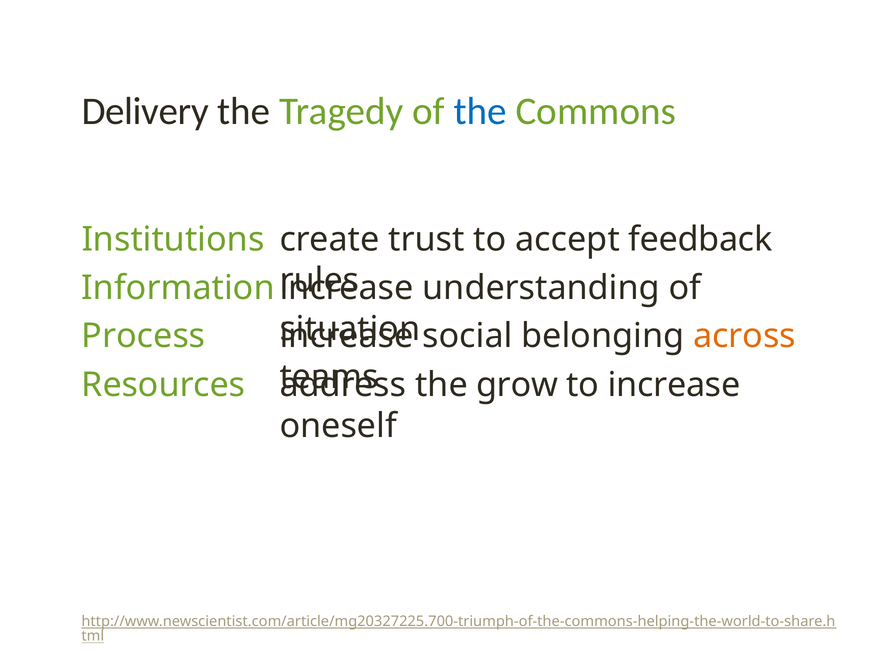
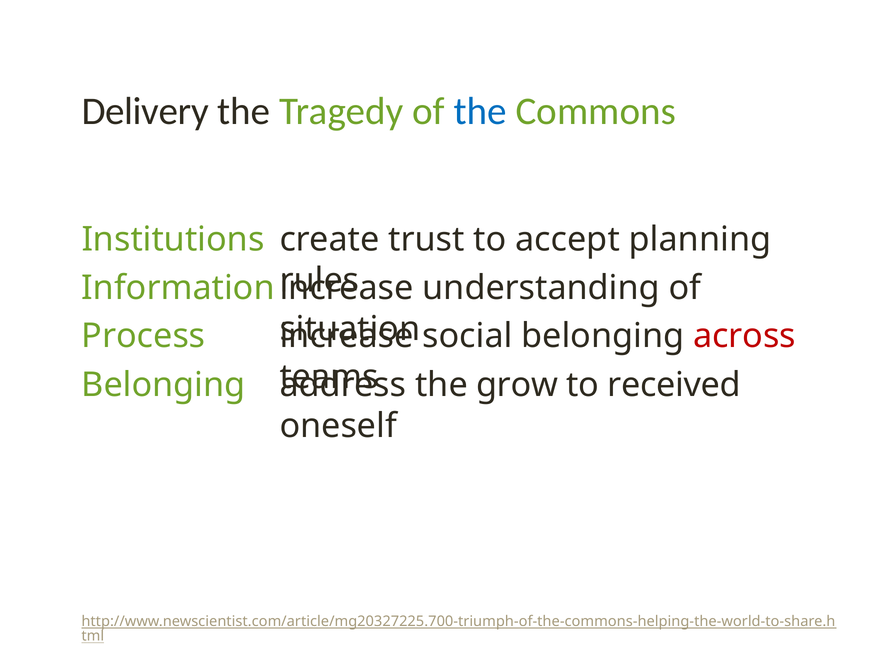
feedback: feedback -> planning (700, 240)
across colour: orange -> red (744, 336)
Resources: Resources -> Belonging (163, 385)
to increase: increase -> received (674, 385)
